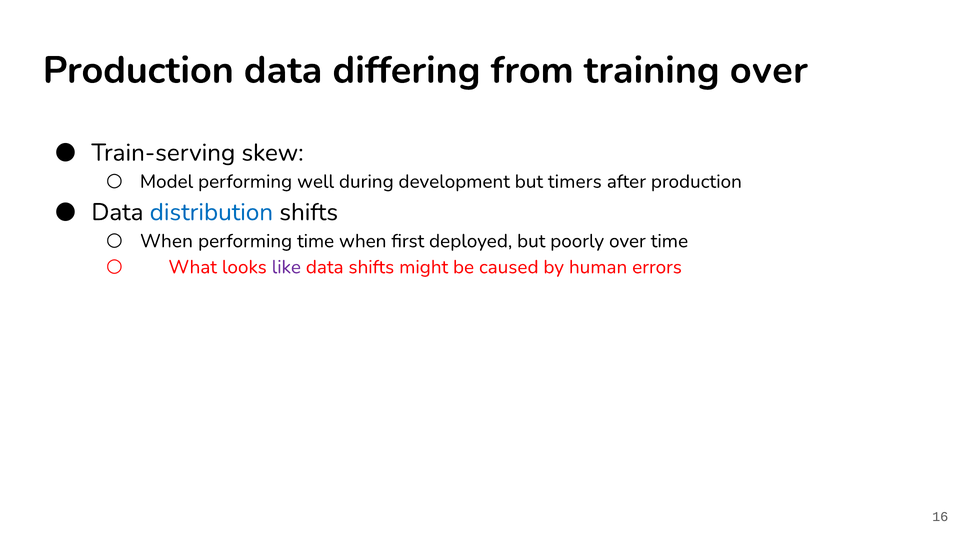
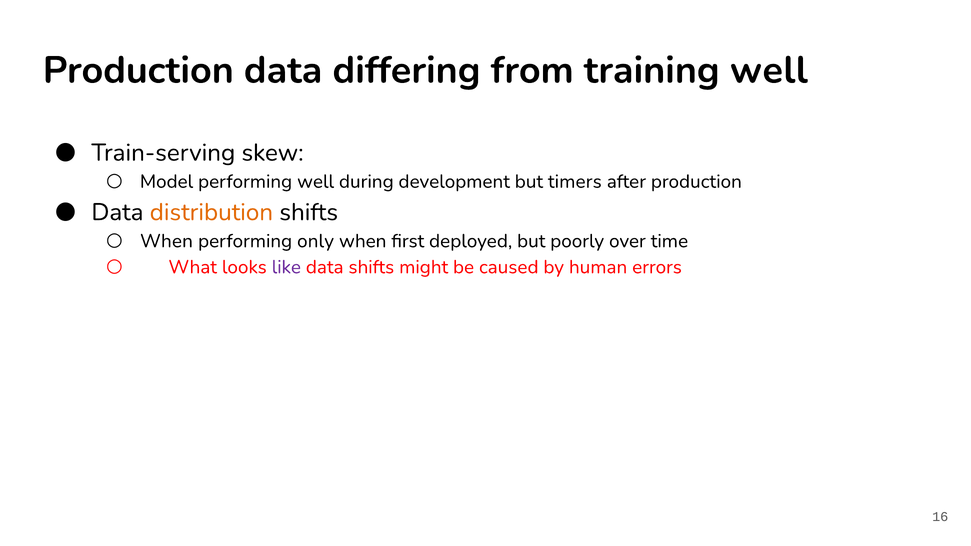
training over: over -> well (769, 70)
distribution colour: blue -> orange (211, 212)
performing time: time -> only (316, 241)
